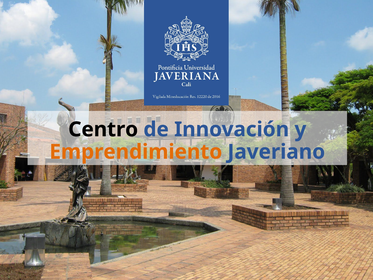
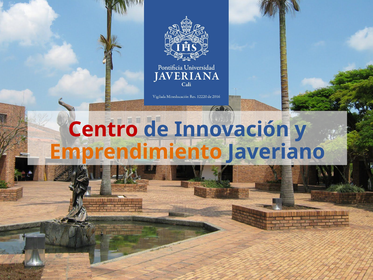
Centro colour: black -> red (103, 129)
